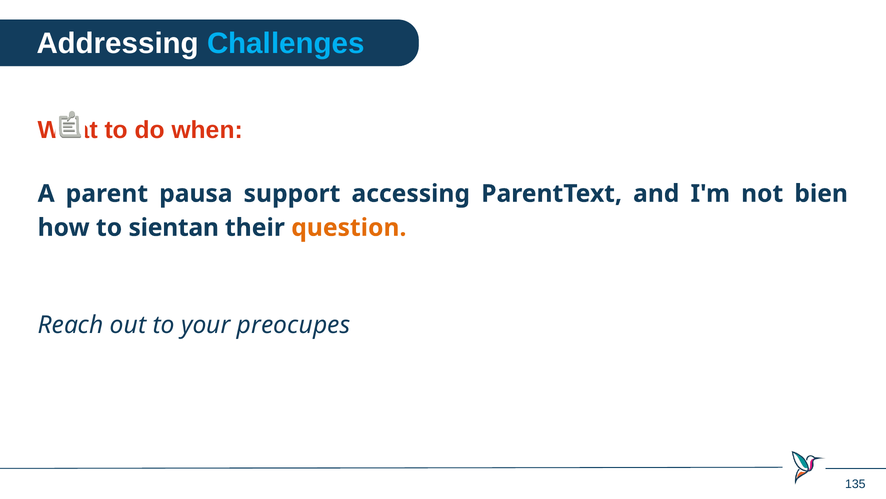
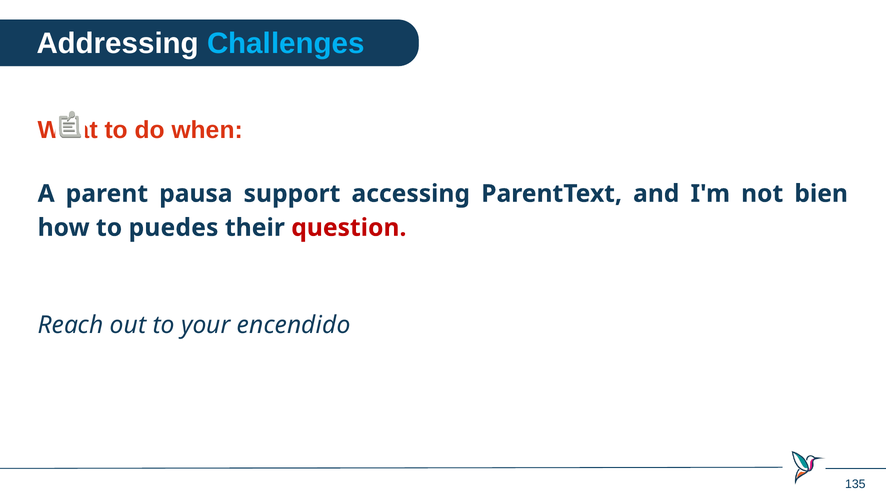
sientan: sientan -> puedes (174, 227)
question colour: orange -> red (349, 227)
preocupes: preocupes -> encendido (294, 325)
